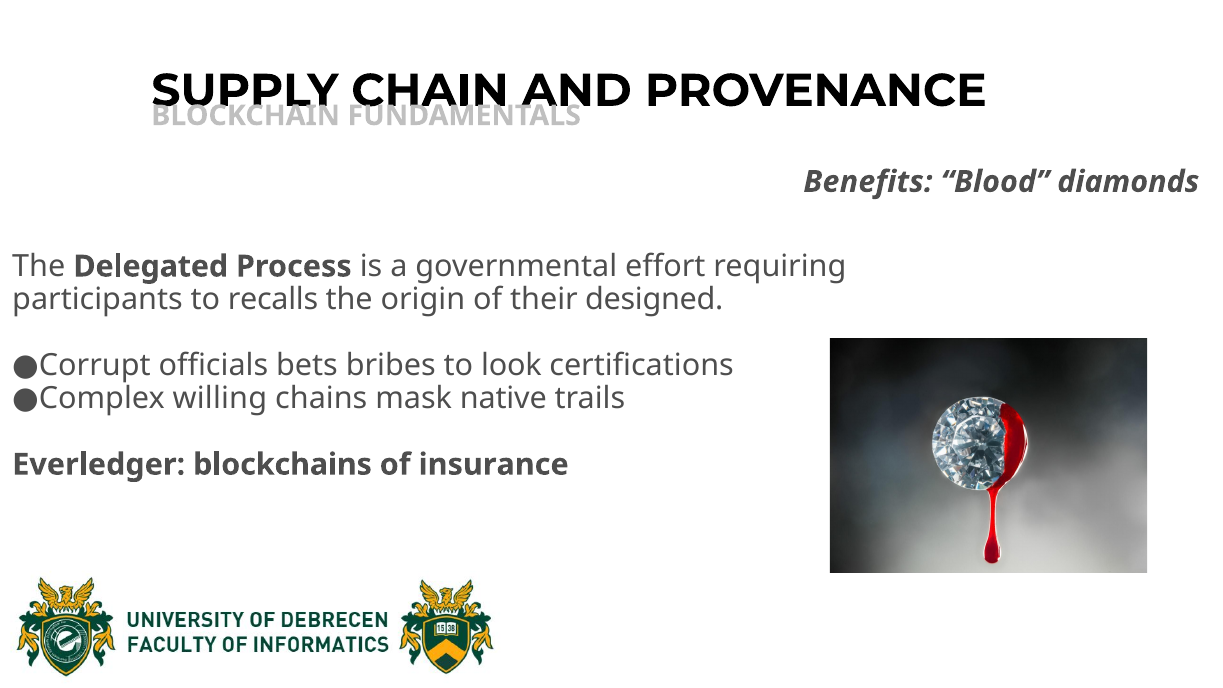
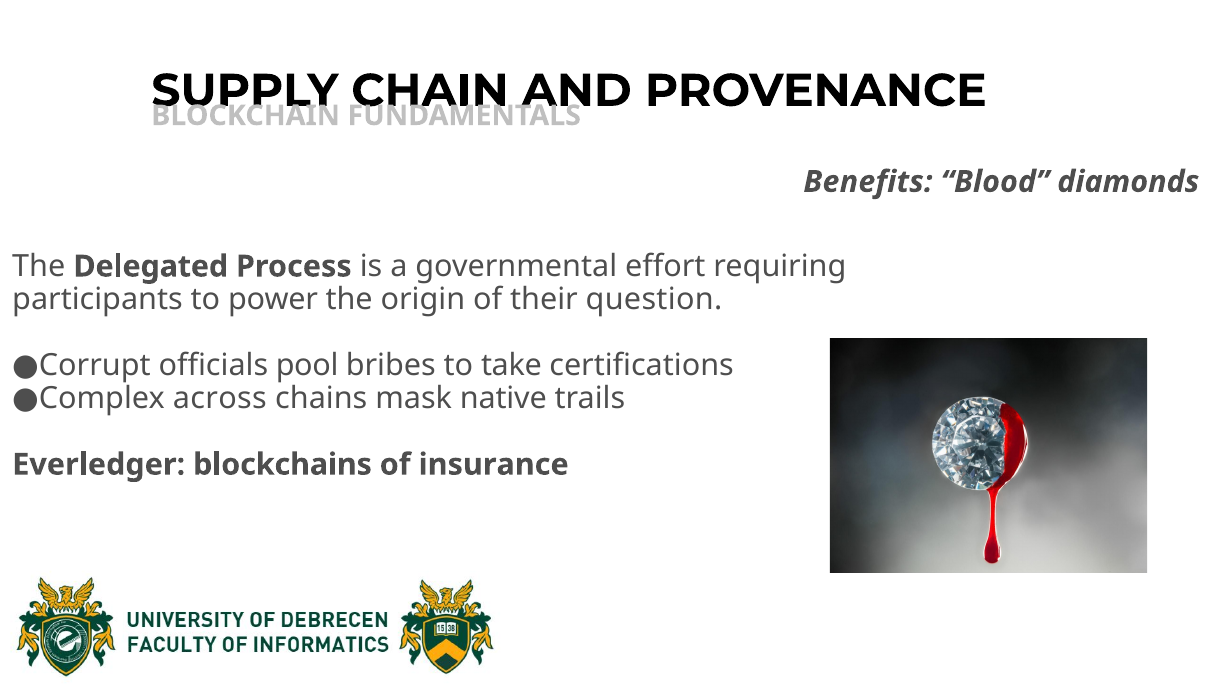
recalls: recalls -> power (273, 300)
designed: designed -> question (654, 300)
bets: bets -> pool (307, 366)
look: look -> take (511, 366)
willing: willing -> across (220, 399)
